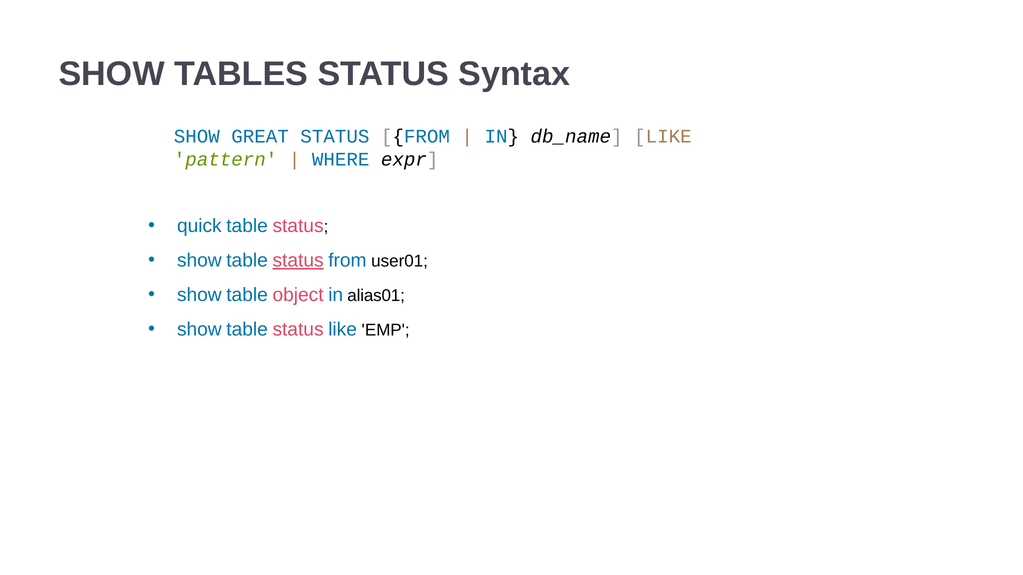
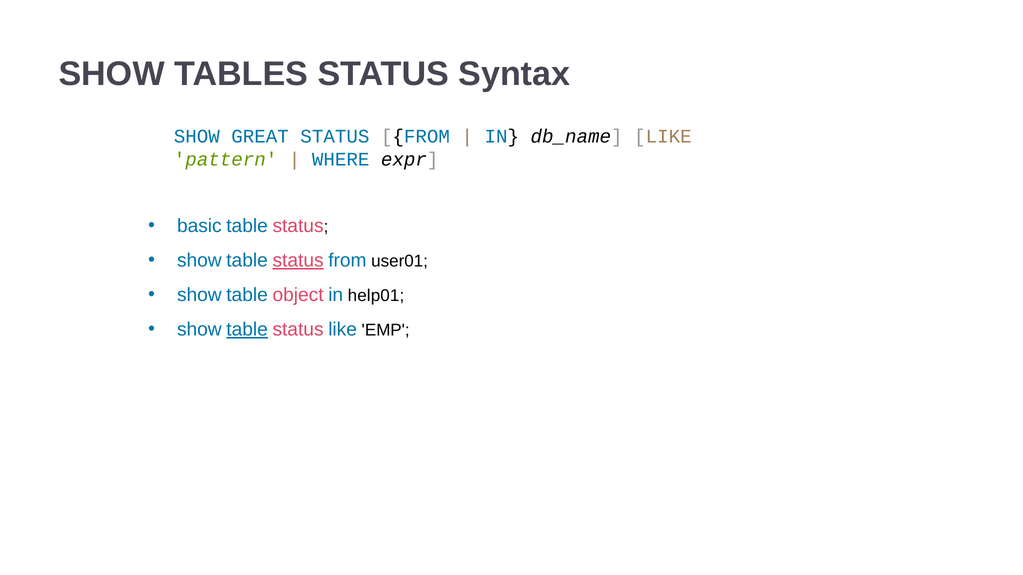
quick: quick -> basic (199, 226)
alias01: alias01 -> help01 (376, 296)
table underline: none -> present (247, 330)
